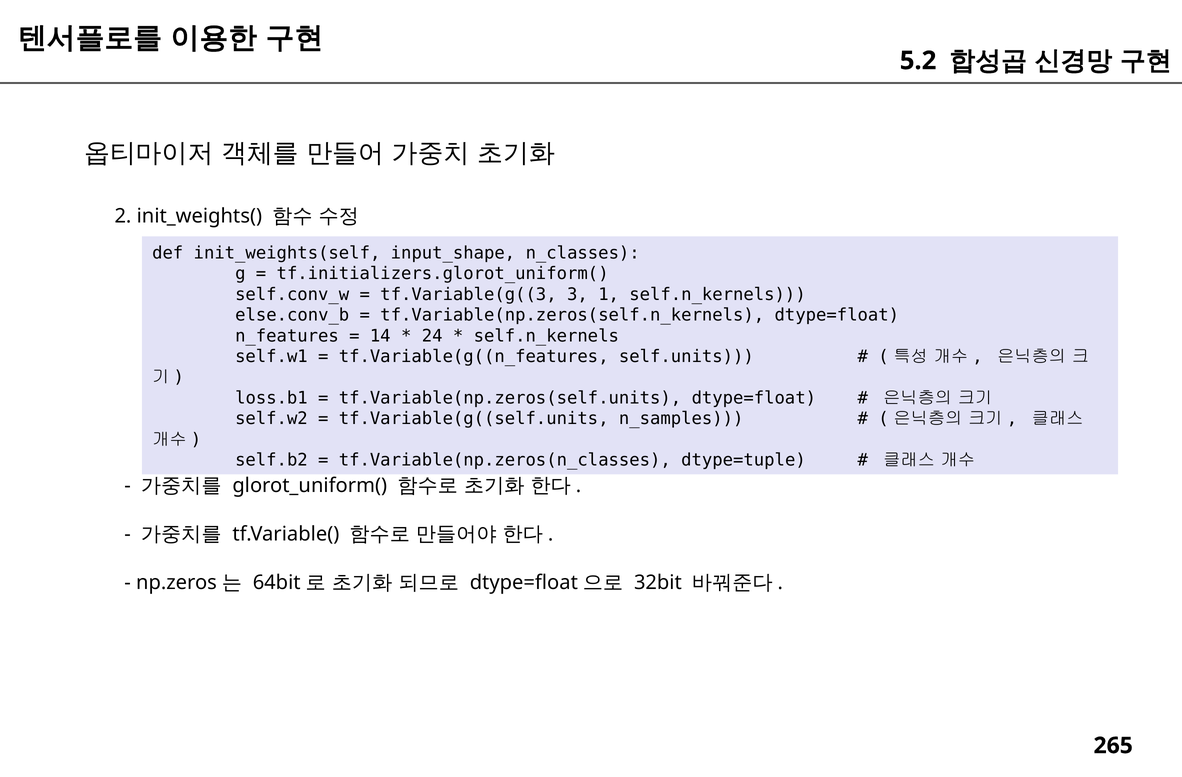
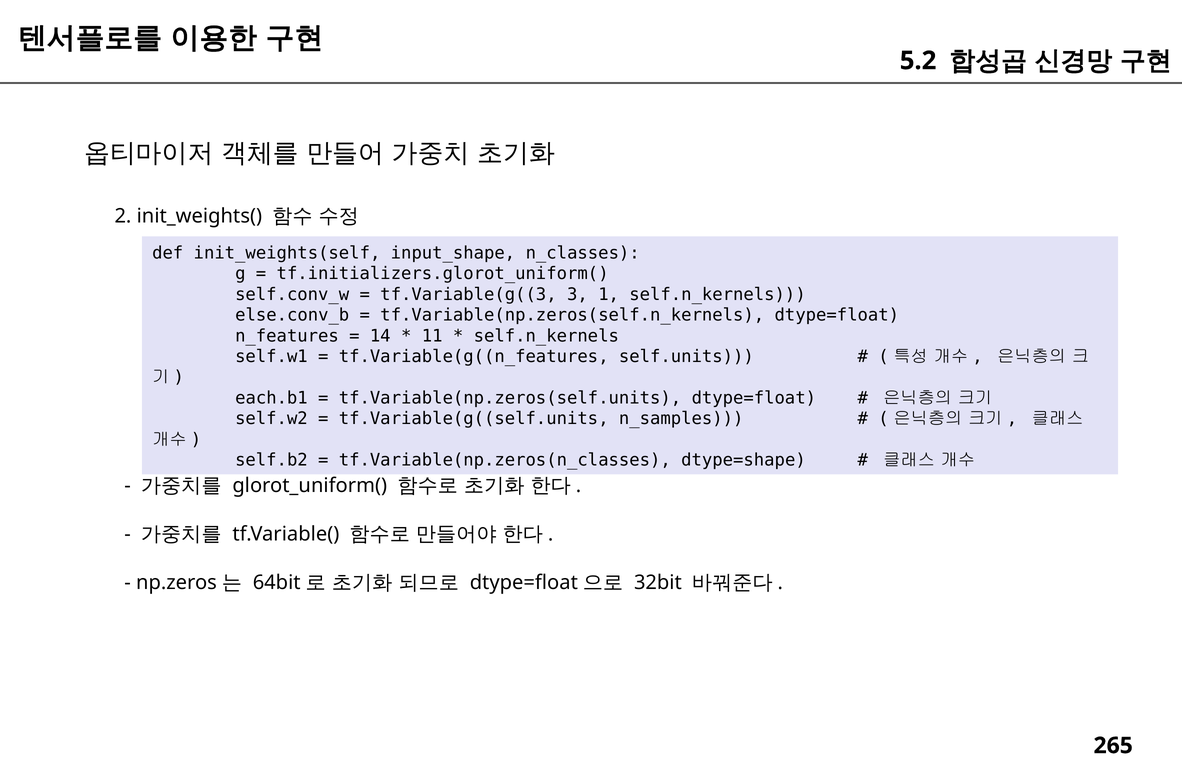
24: 24 -> 11 (432, 336)
loss.b1: loss.b1 -> each.b1 (271, 398)
dtype=tuple: dtype=tuple -> dtype=shape (743, 460)
